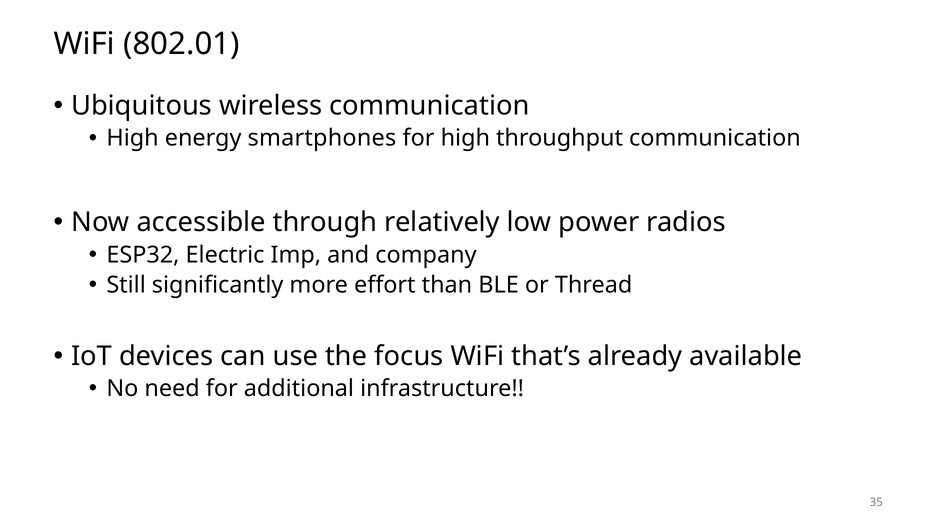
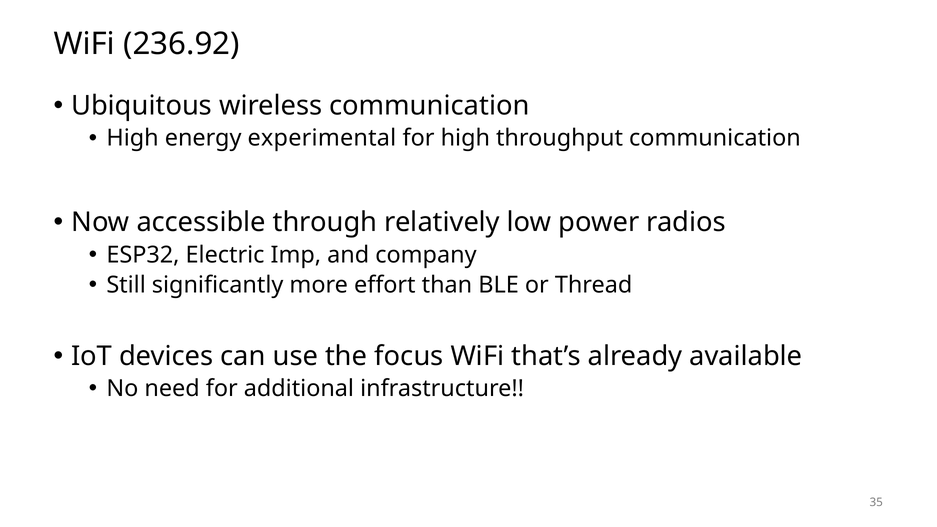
802.01: 802.01 -> 236.92 (181, 44)
smartphones: smartphones -> experimental (322, 138)
